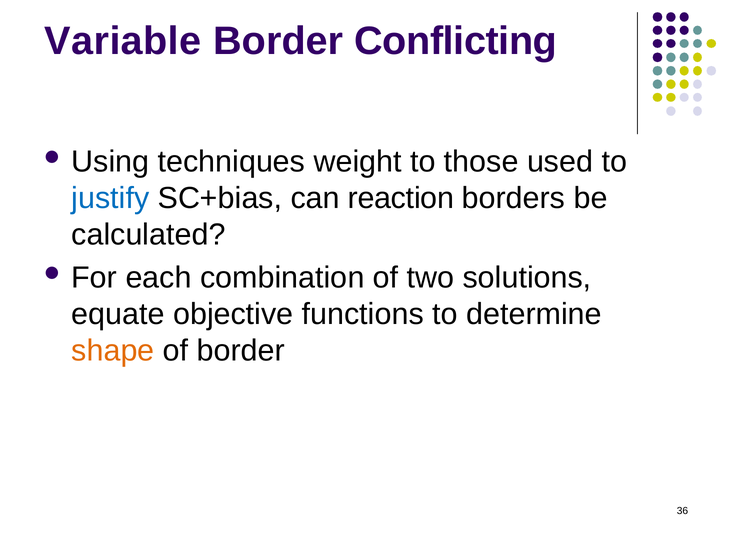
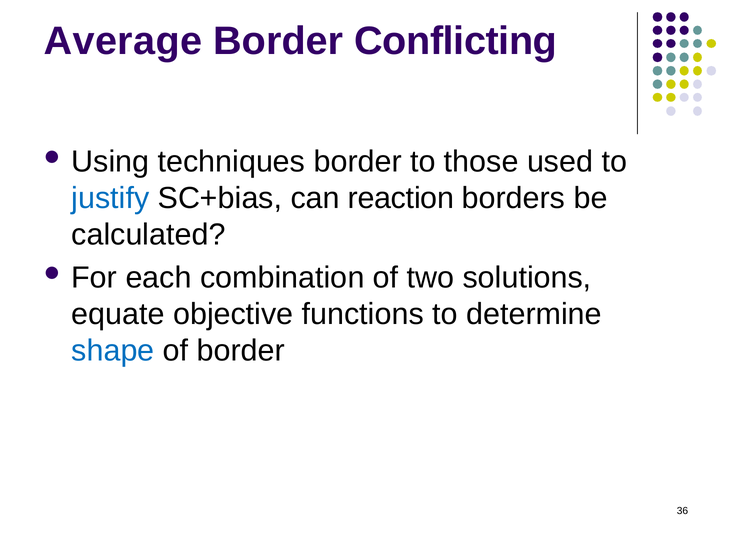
Variable: Variable -> Average (123, 41)
techniques weight: weight -> border (358, 162)
shape colour: orange -> blue (113, 351)
